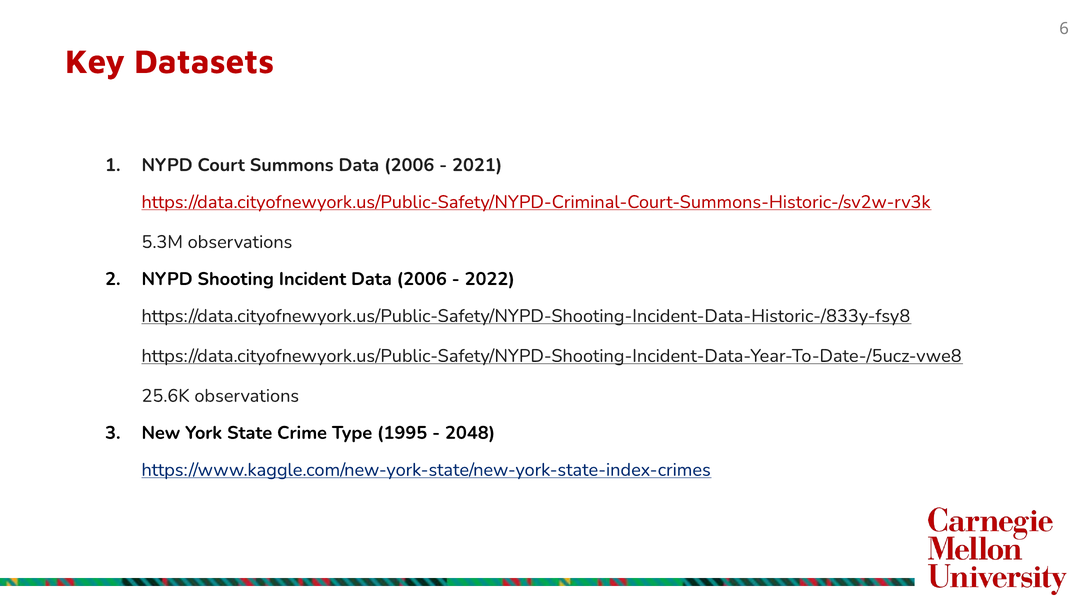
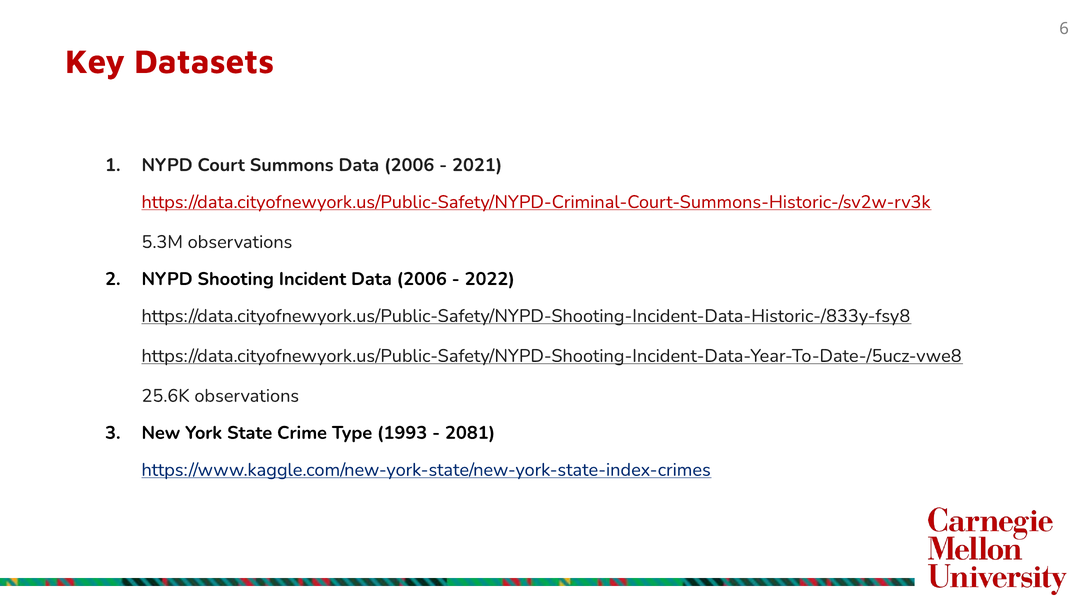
1995: 1995 -> 1993 (402, 433)
2048: 2048 -> 2081 (470, 433)
